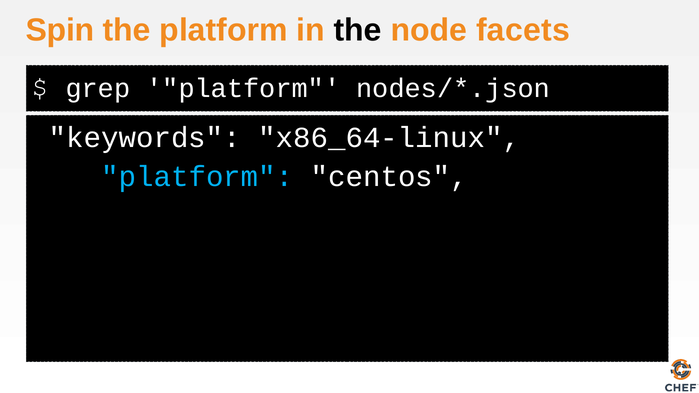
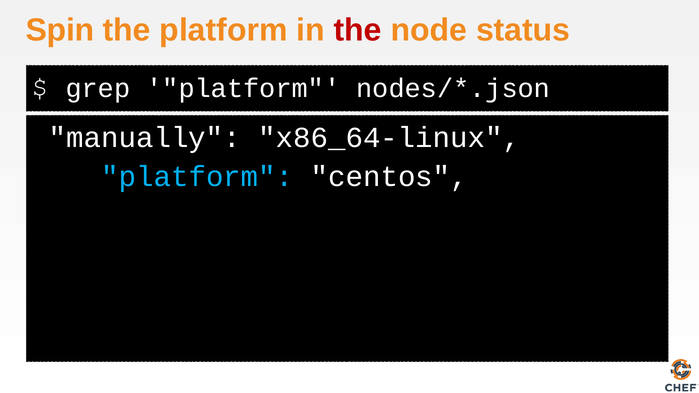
the colour: black -> red (358, 30)
facets: facets -> status (523, 30)
keywords: keywords -> manually (145, 137)
